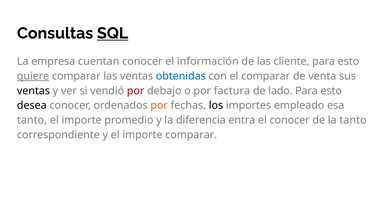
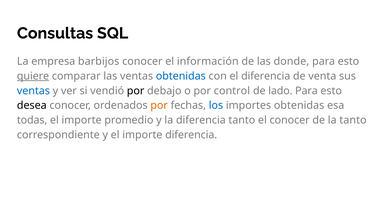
SQL underline: present -> none (113, 33)
cuentan: cuentan -> barbijos (99, 61)
cliente: cliente -> donde (291, 61)
el comparar: comparar -> diferencia (266, 76)
ventas colour: black -> blue (33, 91)
por colour: red -> black (136, 91)
factura: factura -> control (232, 91)
los colour: black -> blue (216, 105)
importes empleado: empleado -> obtenidas (299, 105)
tanto: tanto -> todas (32, 120)
diferencia entra: entra -> tanto (242, 120)
importe comparar: comparar -> diferencia (191, 135)
